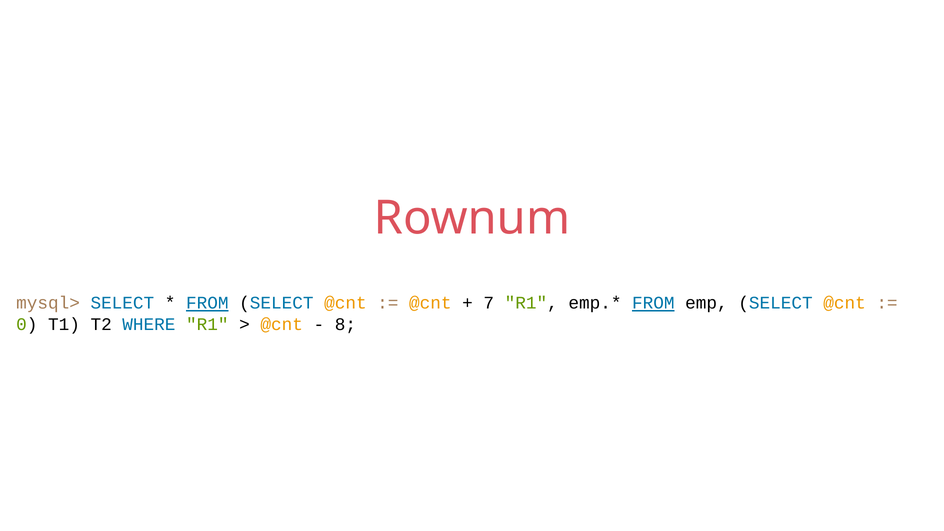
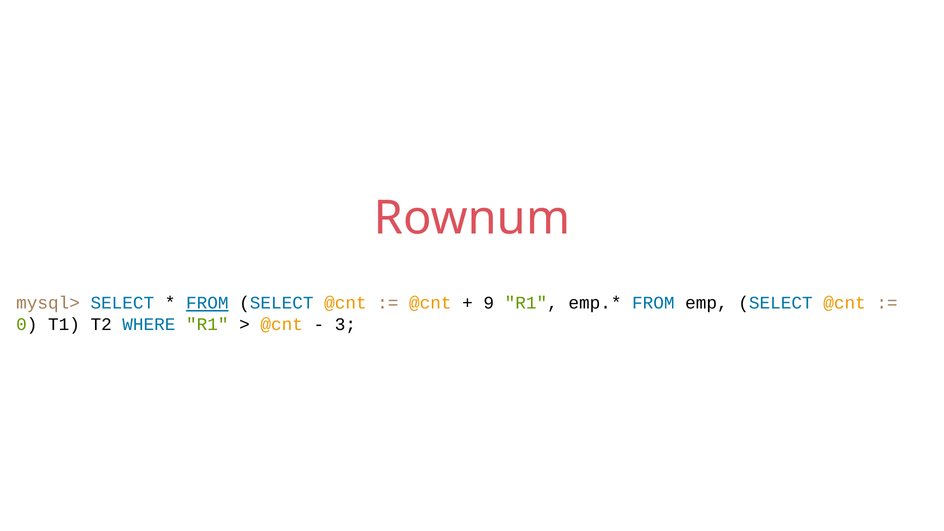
7: 7 -> 9 (489, 303)
FROM underline: present -> none (653, 303)
8: 8 -> 3 (345, 324)
